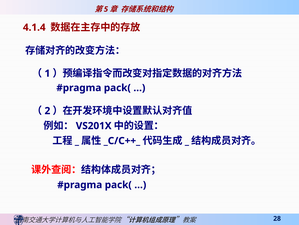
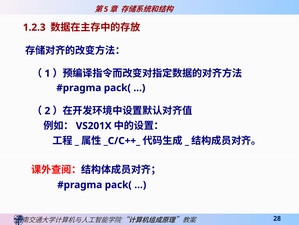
4.1.4: 4.1.4 -> 1.2.3 (34, 27)
